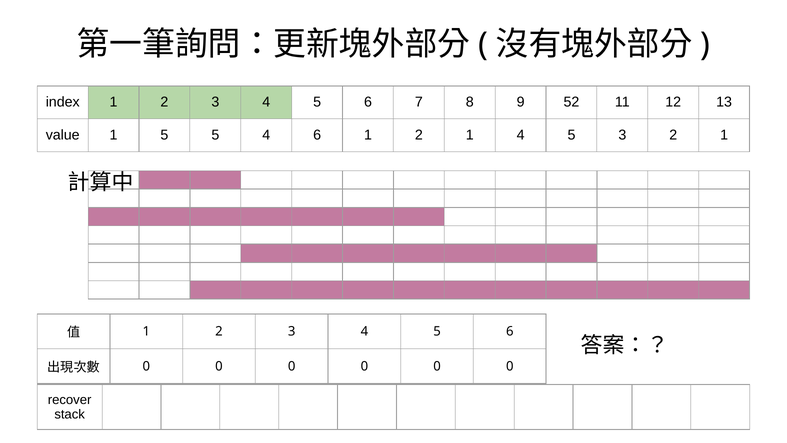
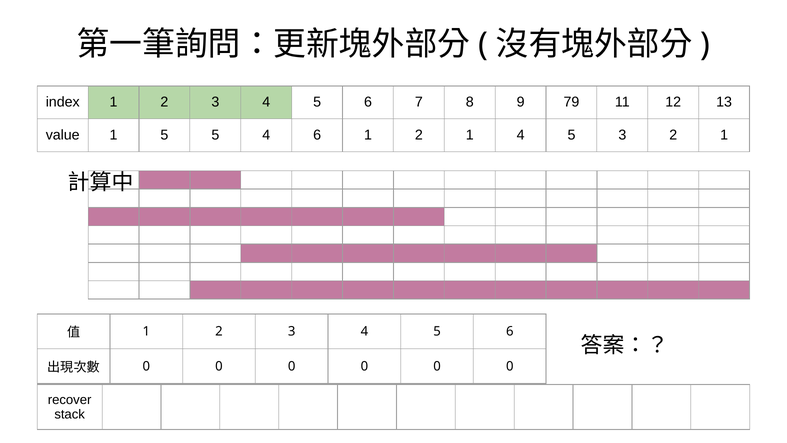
52: 52 -> 79 (571, 102)
